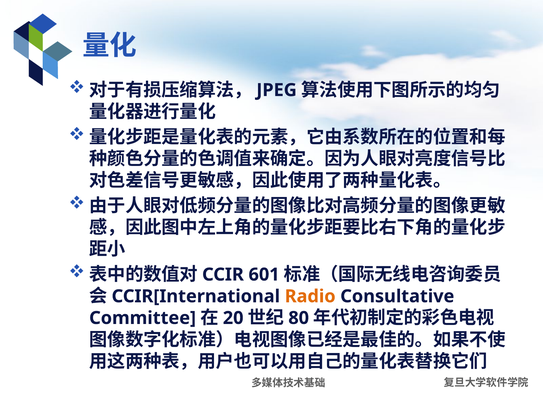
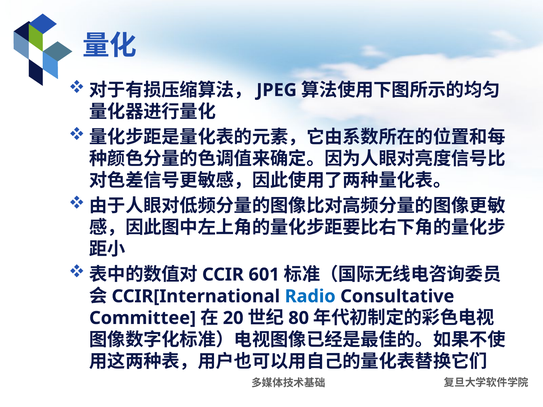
Radio colour: orange -> blue (310, 296)
